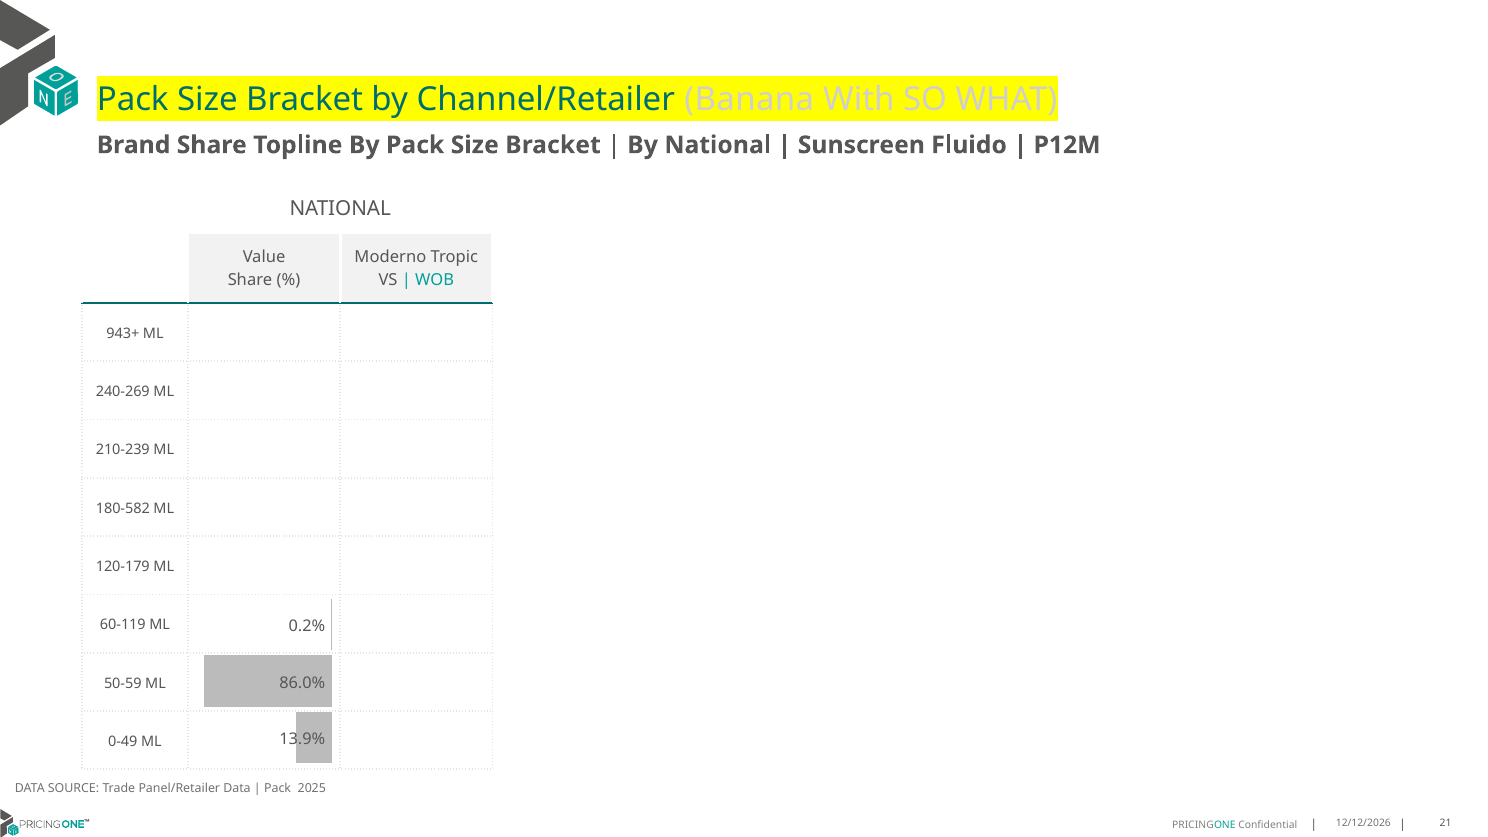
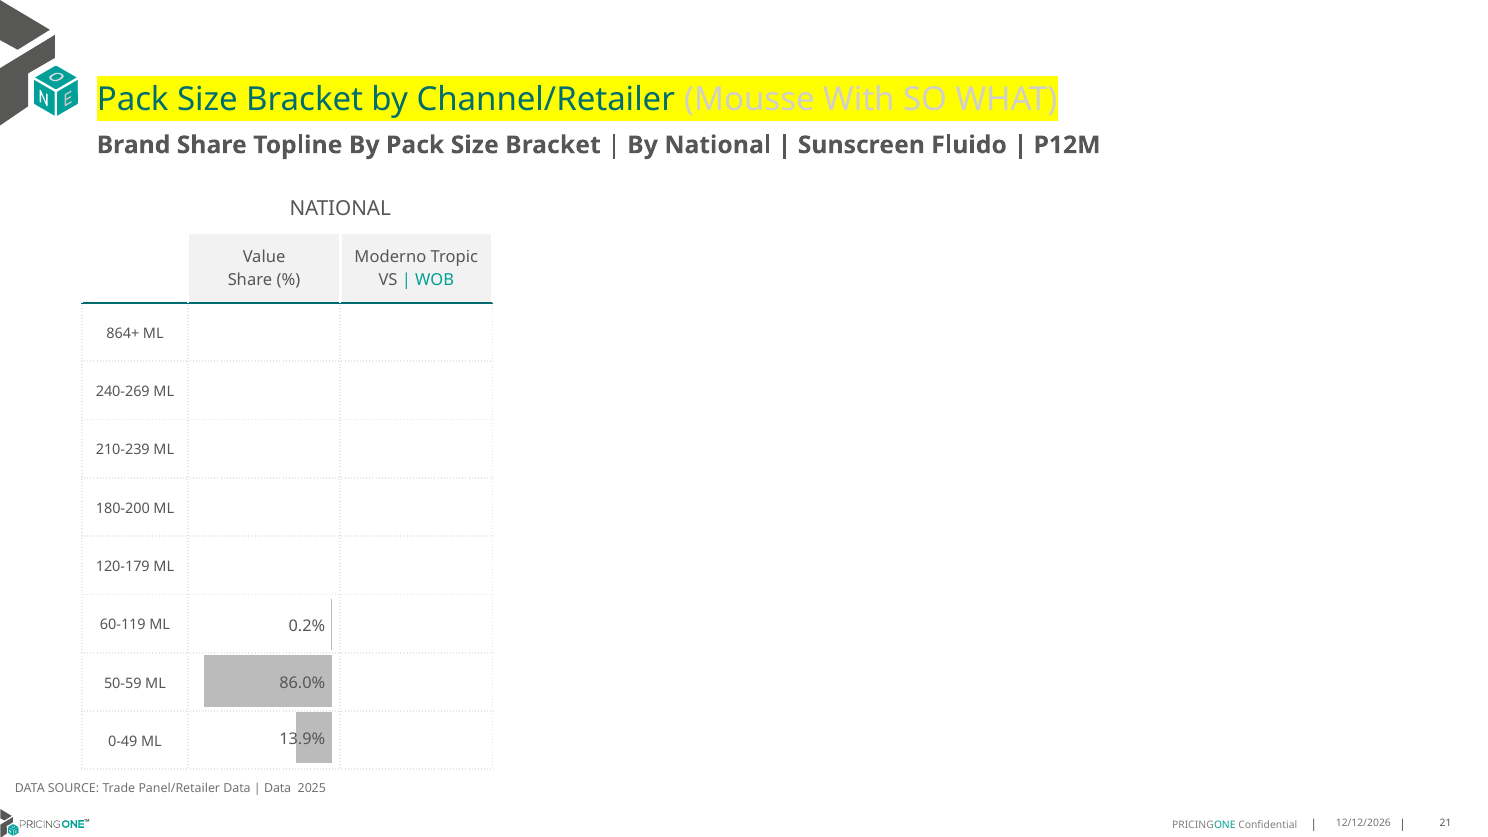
Banana: Banana -> Mousse (749, 100)
943+: 943+ -> 864+ (123, 334)
180-582: 180-582 -> 180-200 (123, 508)
Pack: Pack -> Data (278, 788)
